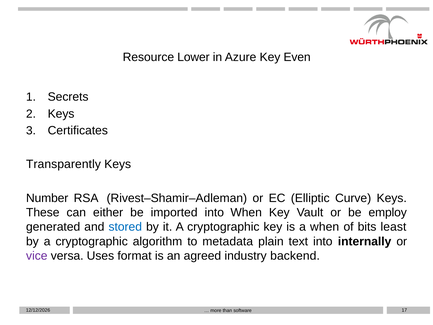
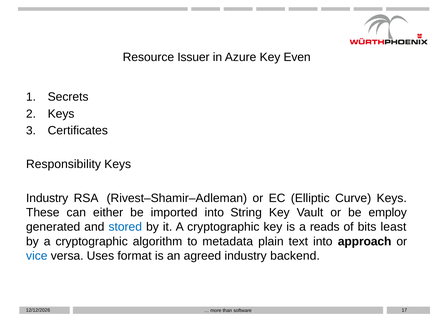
Lower: Lower -> Issuer (193, 57)
Transparently: Transparently -> Responsibility (64, 164)
Number: Number -> Industry (47, 198)
into When: When -> String (246, 212)
a when: when -> reads (325, 227)
internally: internally -> approach (365, 241)
vice colour: purple -> blue (37, 256)
